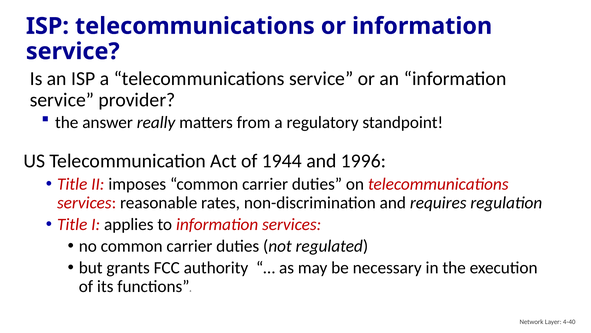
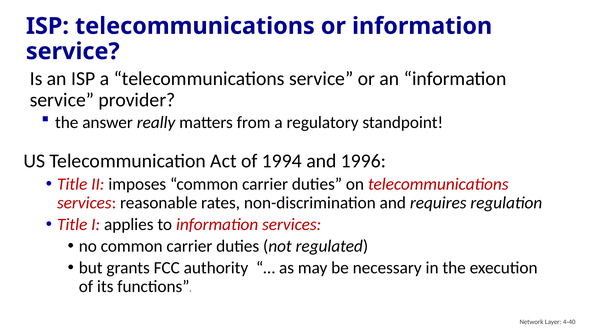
1944: 1944 -> 1994 (282, 161)
